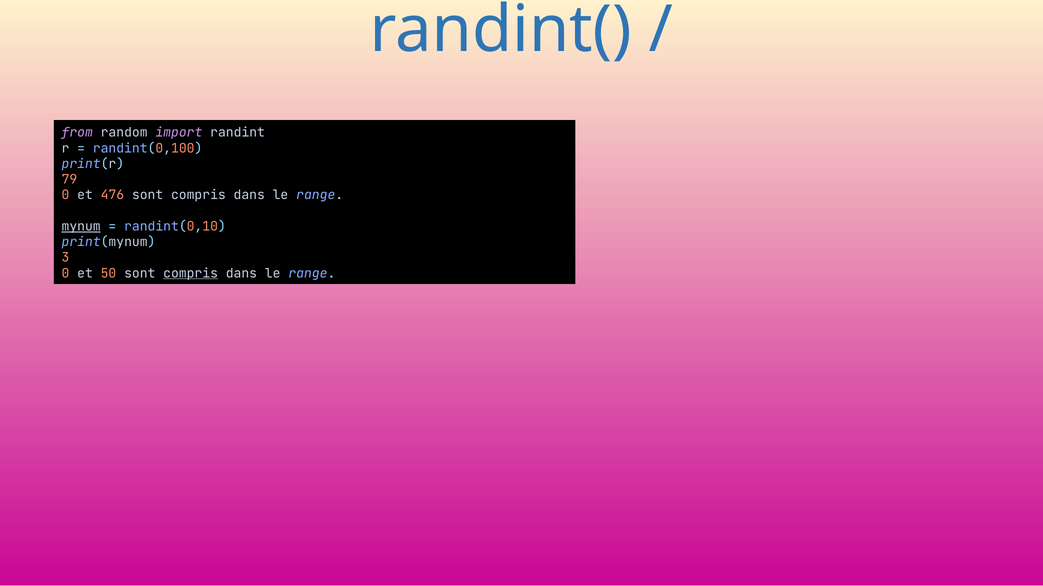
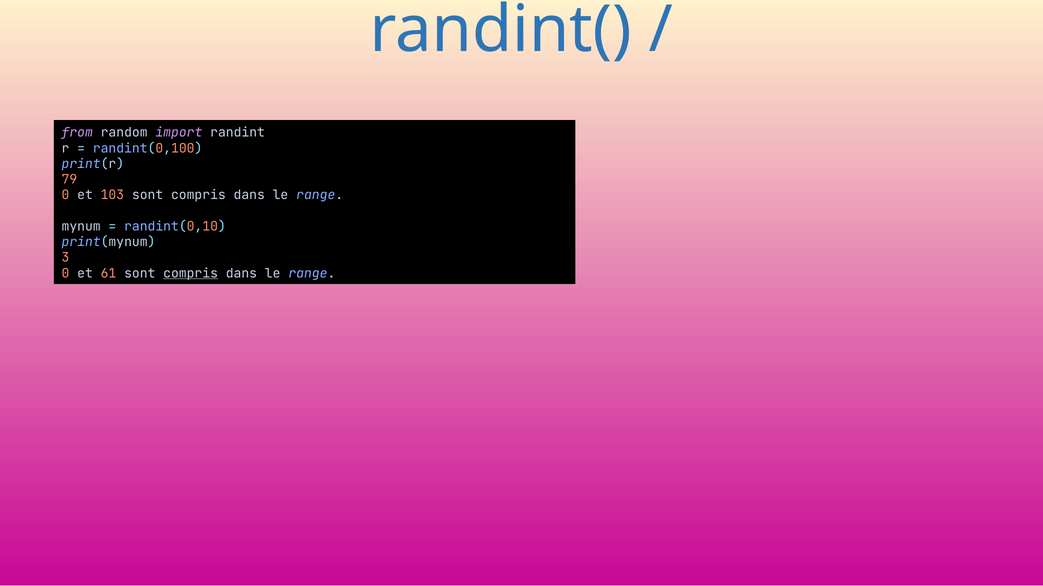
476: 476 -> 103 (112, 195)
mynum underline: present -> none (81, 227)
50: 50 -> 61 (108, 274)
